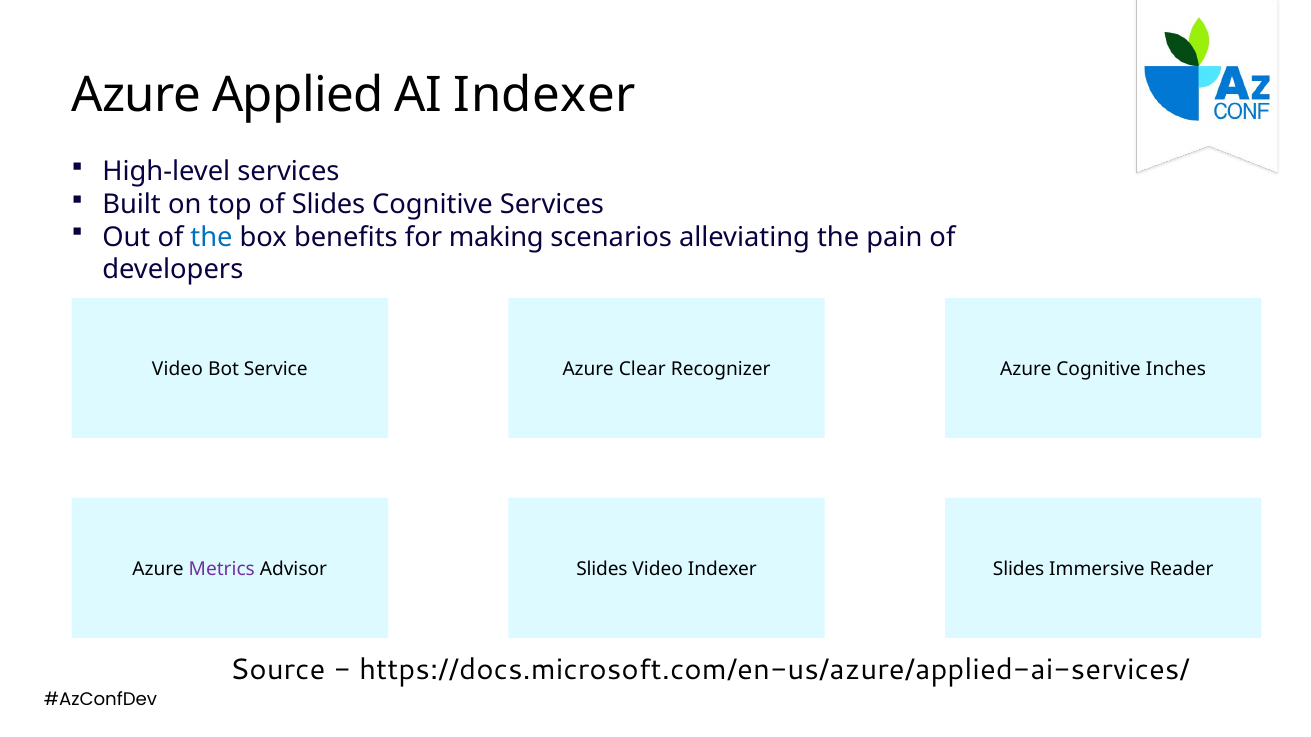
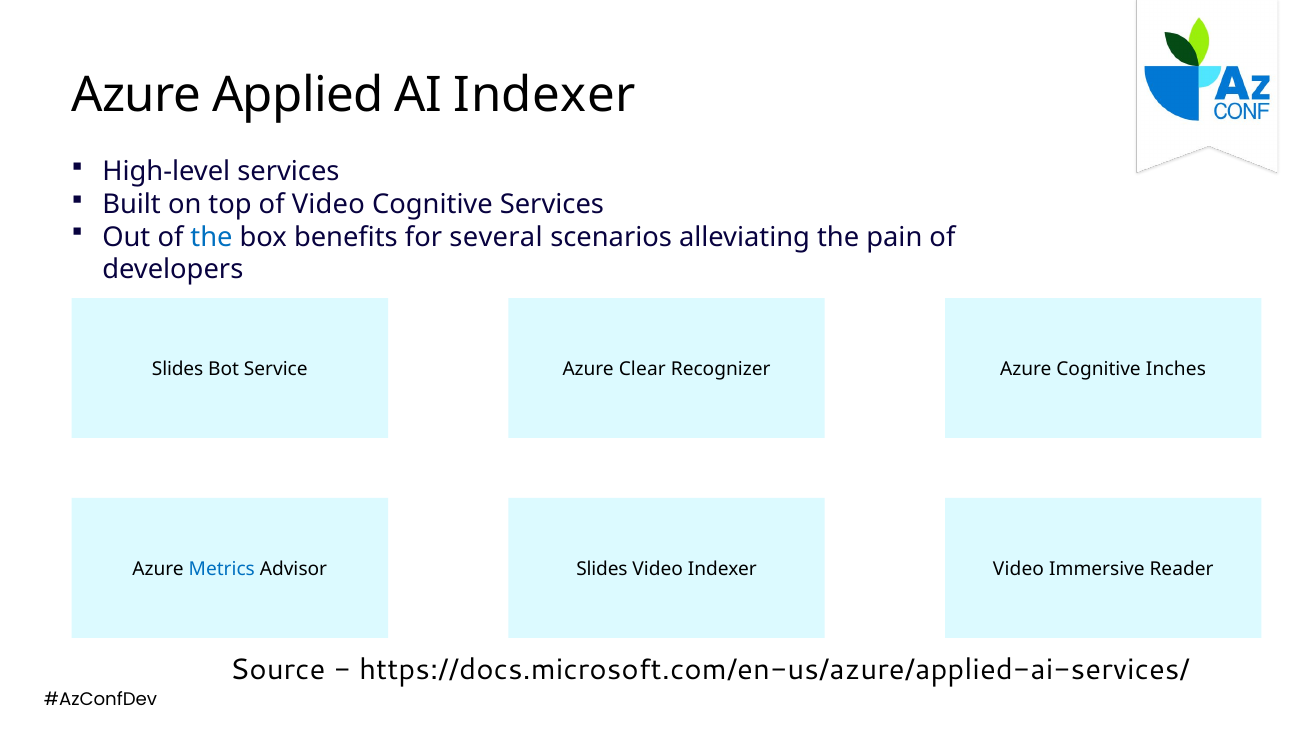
of Slides: Slides -> Video (328, 204)
making: making -> several (496, 237)
Video: Video -> Slides (178, 370)
Metrics colour: purple -> blue (222, 570)
Indexer Slides: Slides -> Video (1019, 570)
